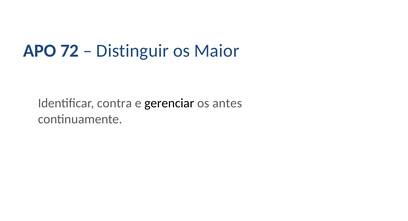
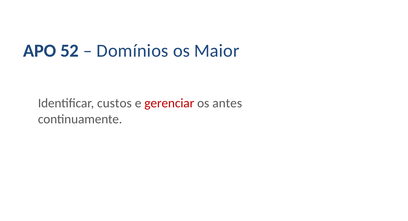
72: 72 -> 52 (70, 51)
Distinguir: Distinguir -> Domínios (133, 51)
contra: contra -> custos (114, 103)
gerenciar colour: black -> red (169, 103)
